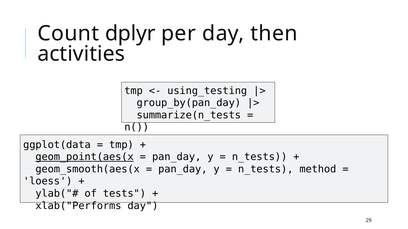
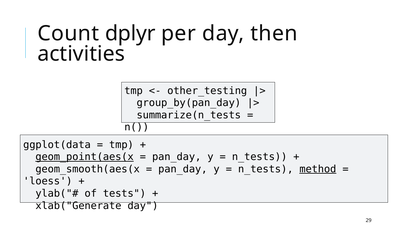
using_testing: using_testing -> other_testing (207, 91)
method underline: none -> present (318, 169)
xlab("Performs: xlab("Performs -> xlab("Generate (78, 206)
